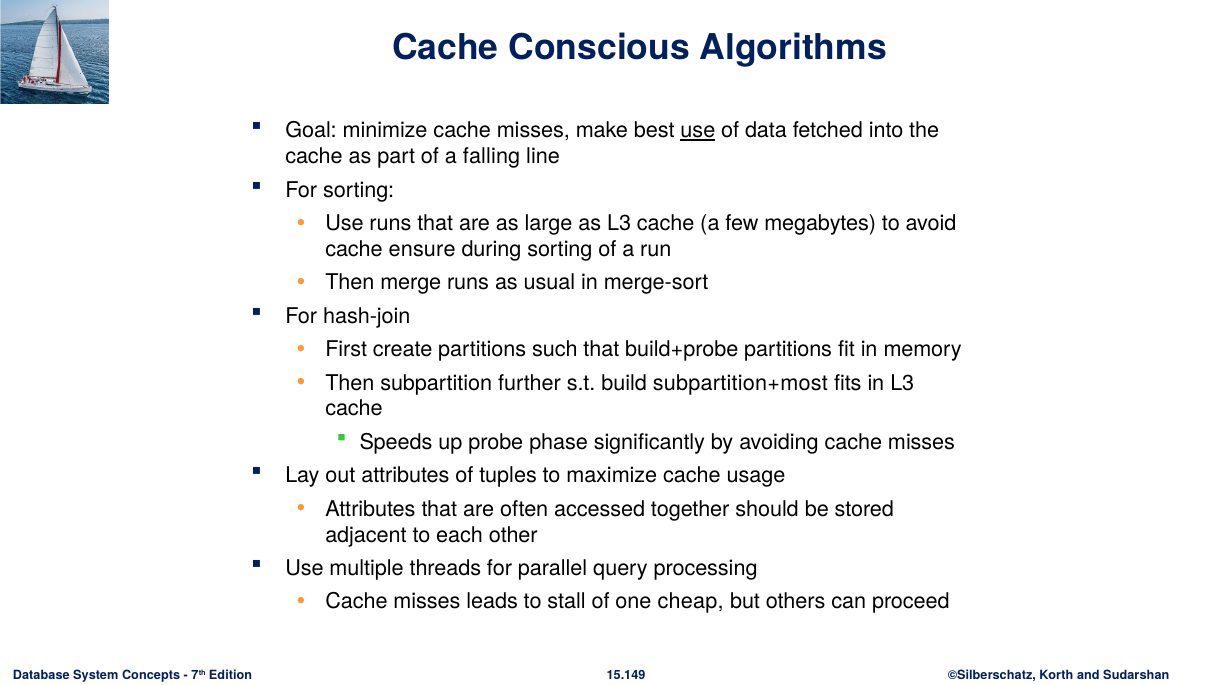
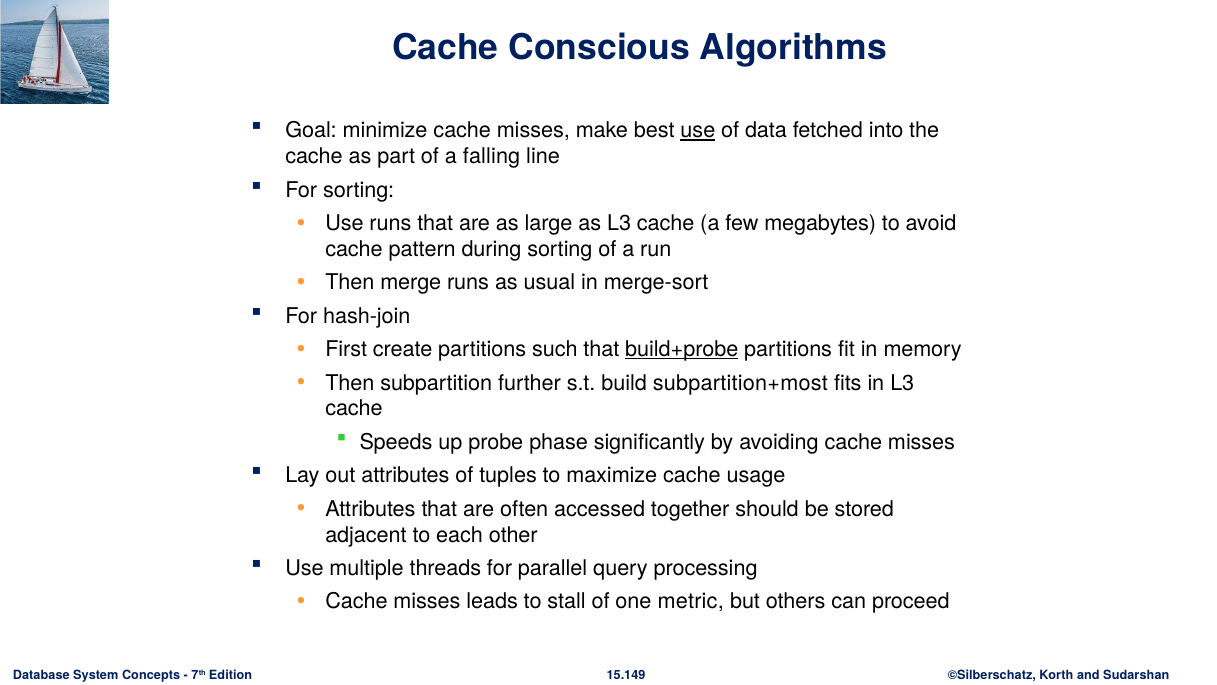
ensure: ensure -> pattern (422, 249)
build+probe underline: none -> present (682, 349)
cheap: cheap -> metric (691, 601)
